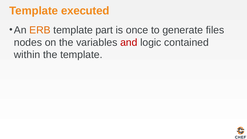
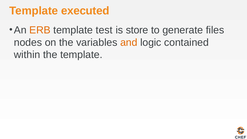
part: part -> test (104, 30)
once: once -> store (137, 30)
and colour: red -> orange (129, 42)
